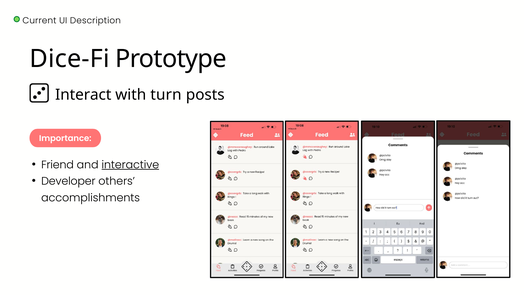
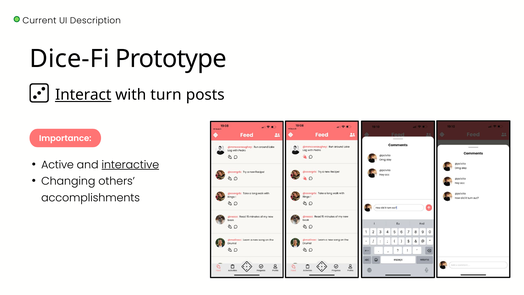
Interact underline: none -> present (83, 95)
Friend: Friend -> Active (58, 165)
Developer: Developer -> Changing (68, 181)
